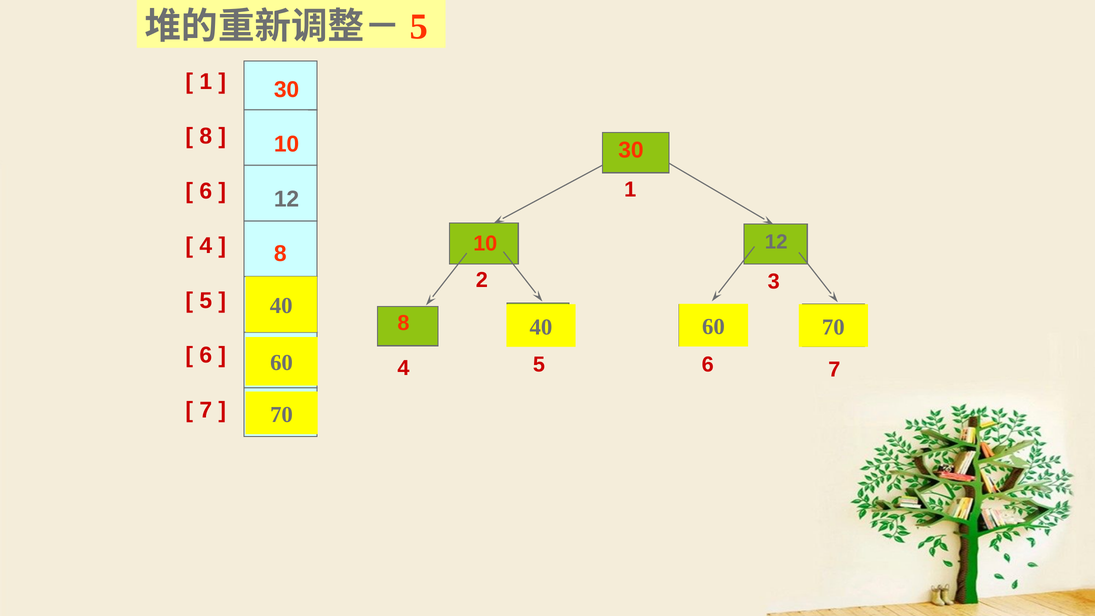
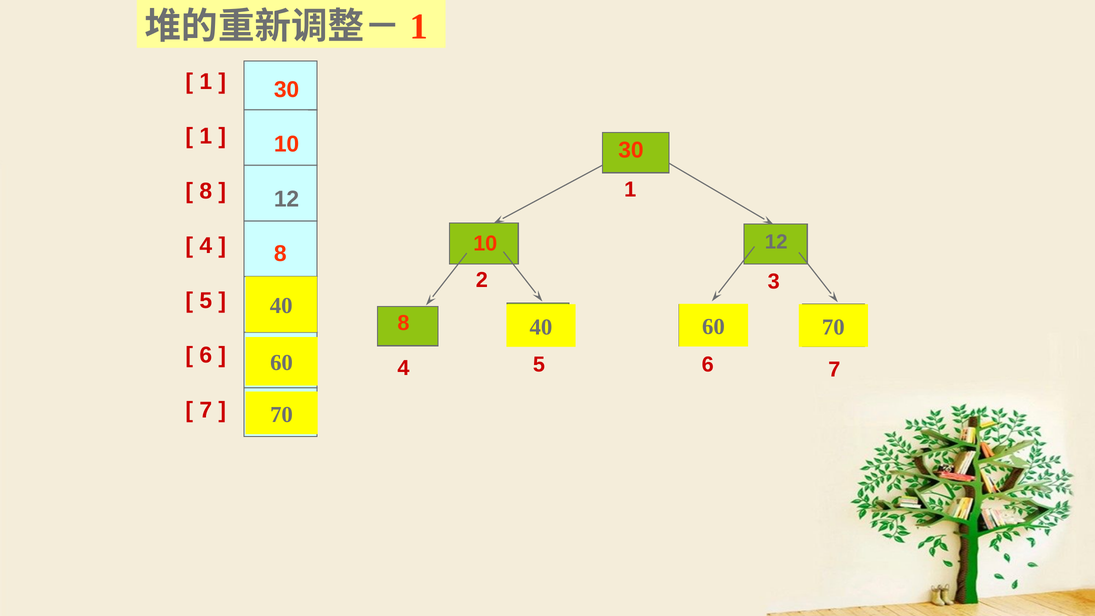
5: 5 -> 1 (419, 26)
8: 8 -> 1 (206, 136)
6: 6 -> 8 (206, 191)
